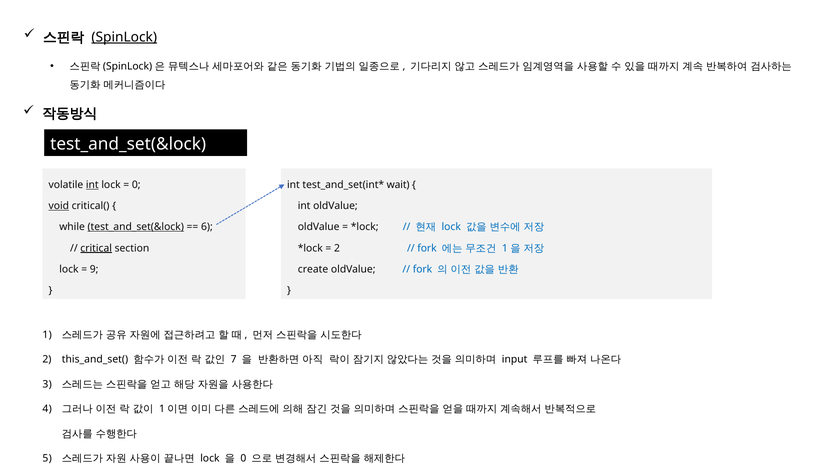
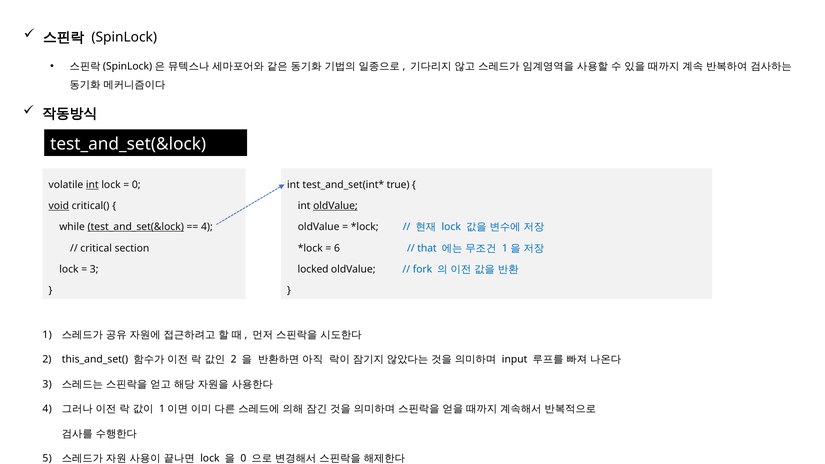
SpinLock underline: present -> none (124, 37)
wait: wait -> true (398, 185)
oldValue underline: none -> present (335, 206)
6: 6 -> 4 (207, 227)
critical underline: present -> none (96, 248)
2: 2 -> 6 (337, 248)
fork: fork -> that (427, 248)
9: 9 -> 3 (94, 269)
create: create -> locked (313, 269)
7: 7 -> 2 (234, 360)
